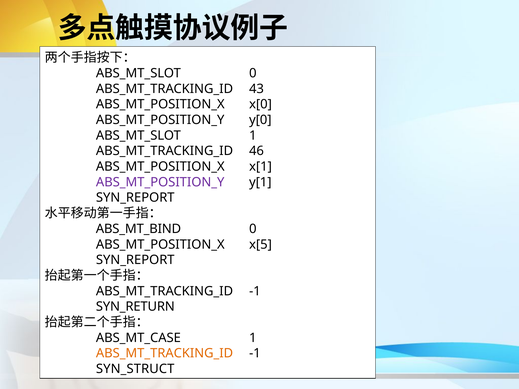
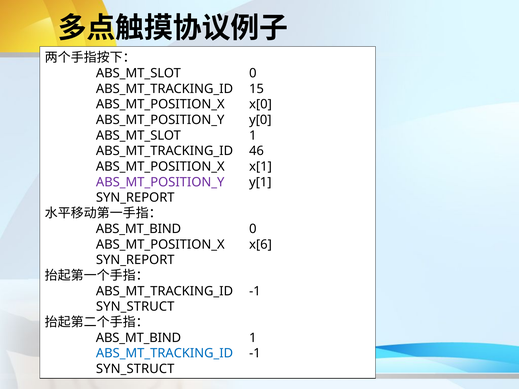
43: 43 -> 15 (257, 89)
x[5: x[5 -> x[6 (260, 245)
SYN_RETURN: SYN_RETURN -> SYN_STRUCT (135, 307)
ABS_MT_CASE: ABS_MT_CASE -> ABS_MT_BIND (138, 338)
ABS_MT_TRACKING_ID colour: orange -> blue (165, 354)
